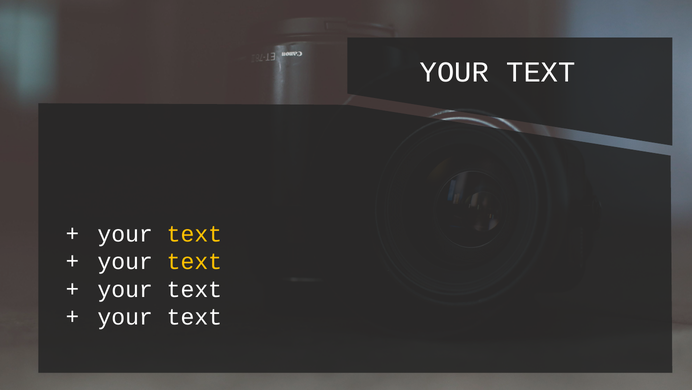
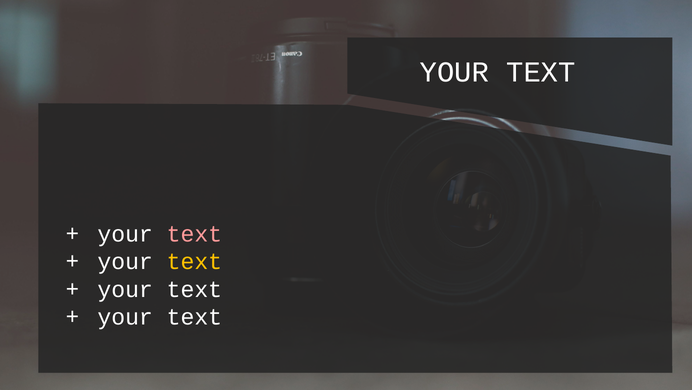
text colour: yellow -> pink (194, 234)
